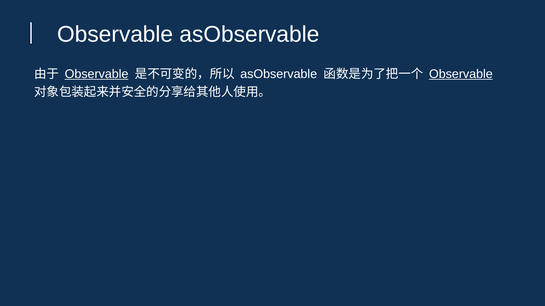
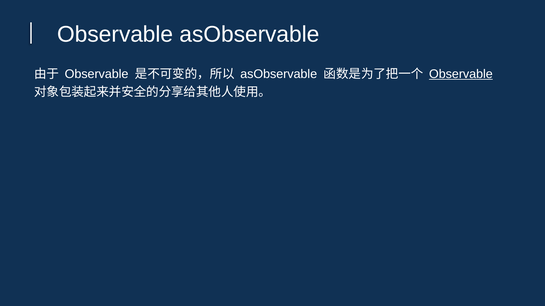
Observable underline: present -> none (97, 74)
